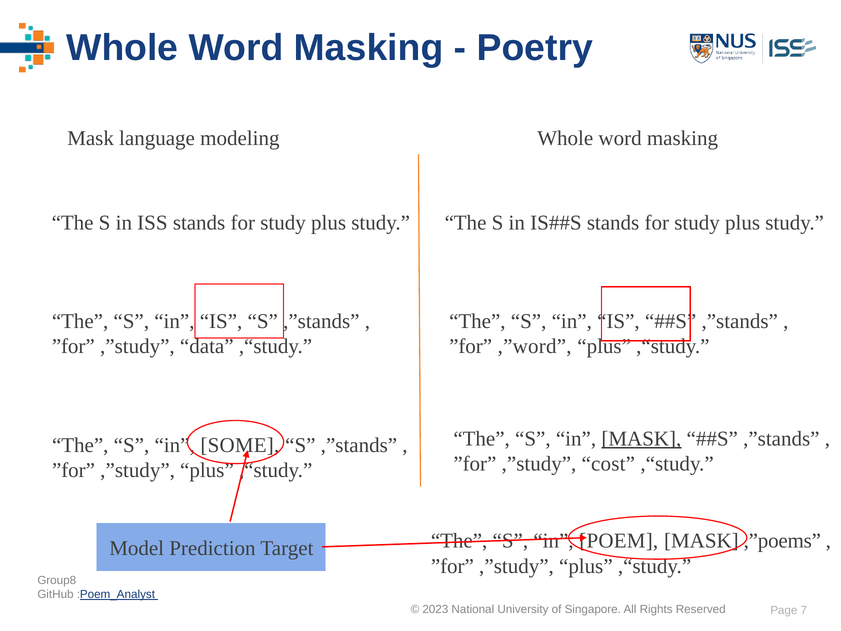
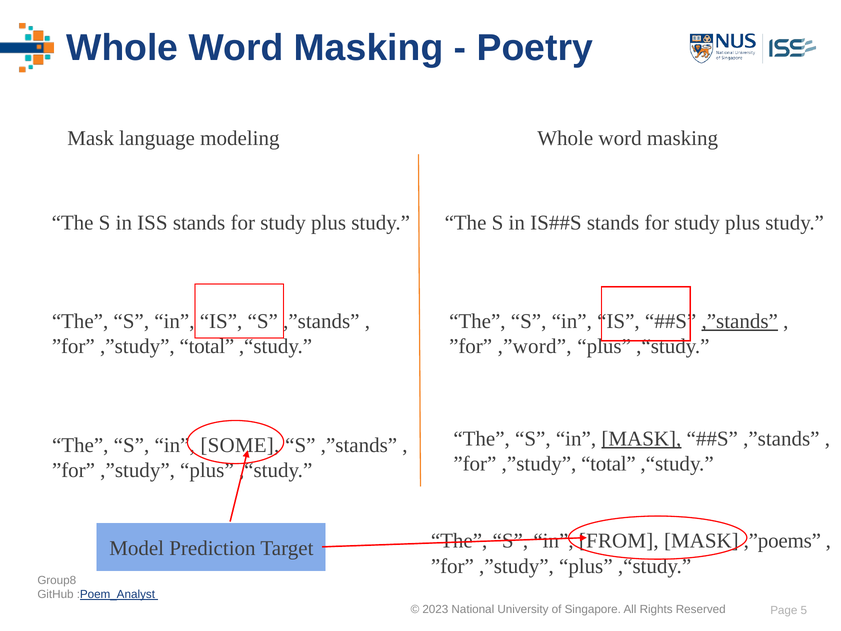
,”stands underline: none -> present (740, 321)
data: data -> total (207, 346)
cost: cost -> total (608, 464)
POEM: POEM -> FROM (619, 541)
7: 7 -> 5 (804, 610)
